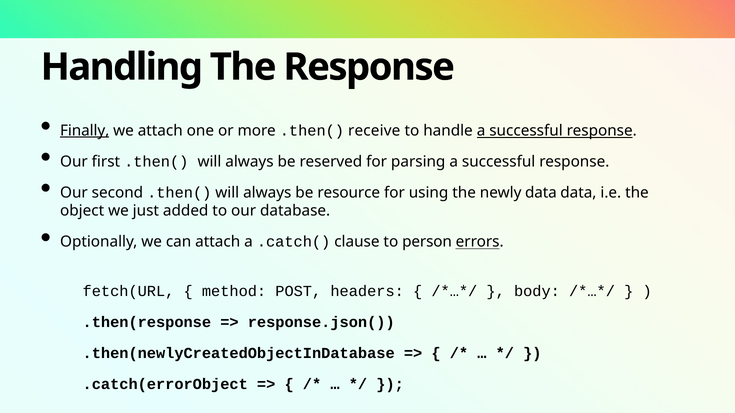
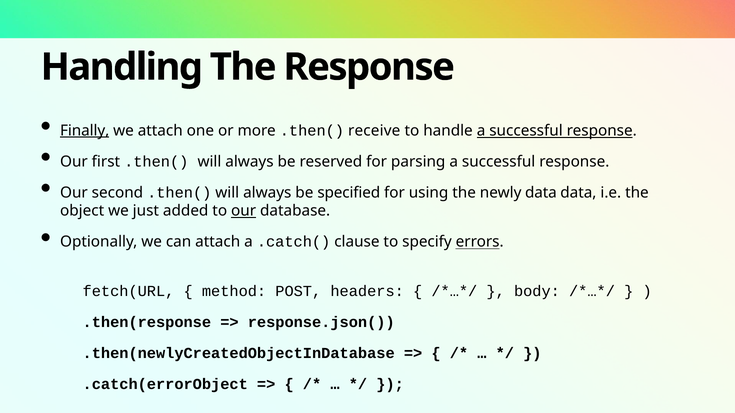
resource: resource -> specified (349, 193)
our underline: none -> present (244, 211)
person: person -> specify (427, 242)
